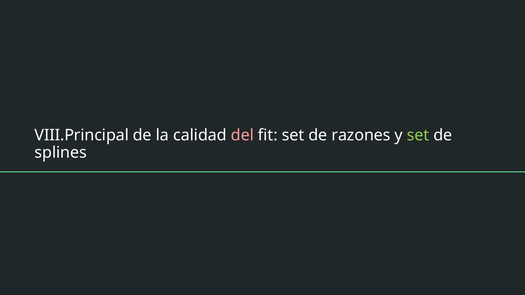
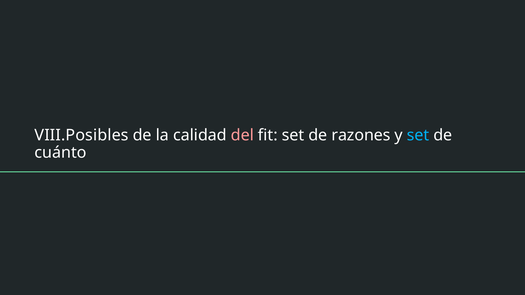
VIII.Principal: VIII.Principal -> VIII.Posibles (82, 135)
set colour: light green -> light blue (418, 135)
splines: splines -> cuánto (61, 153)
